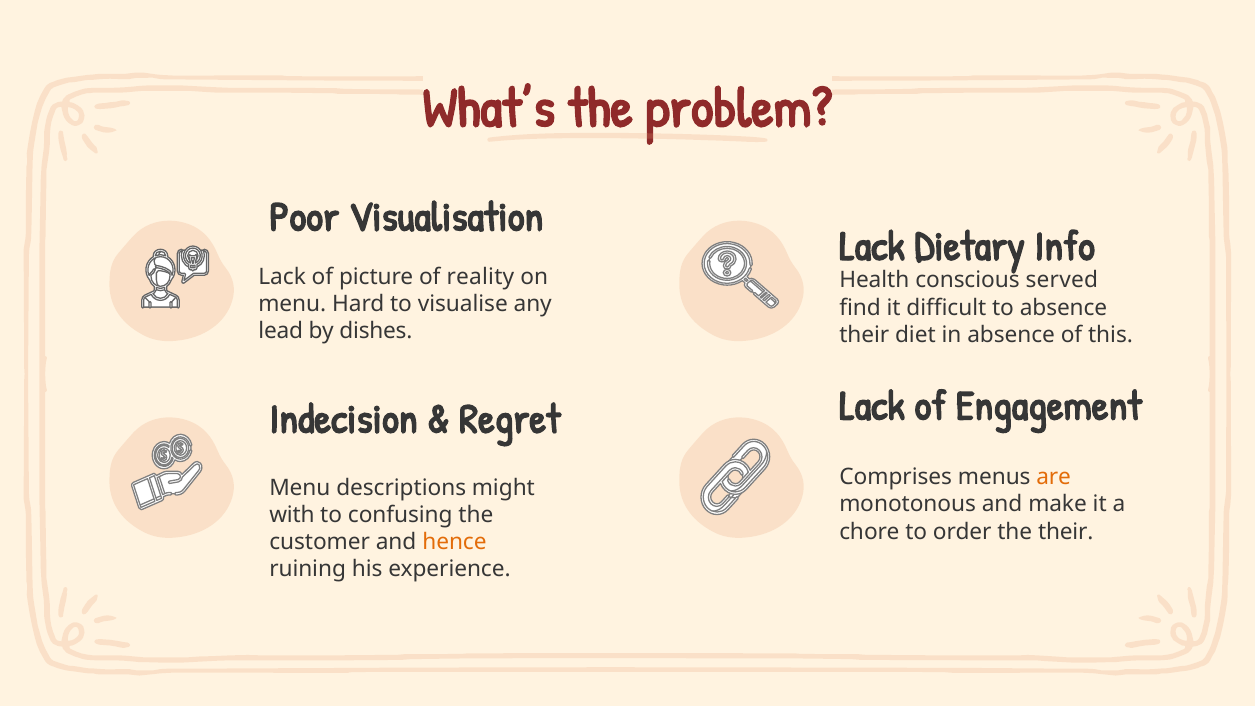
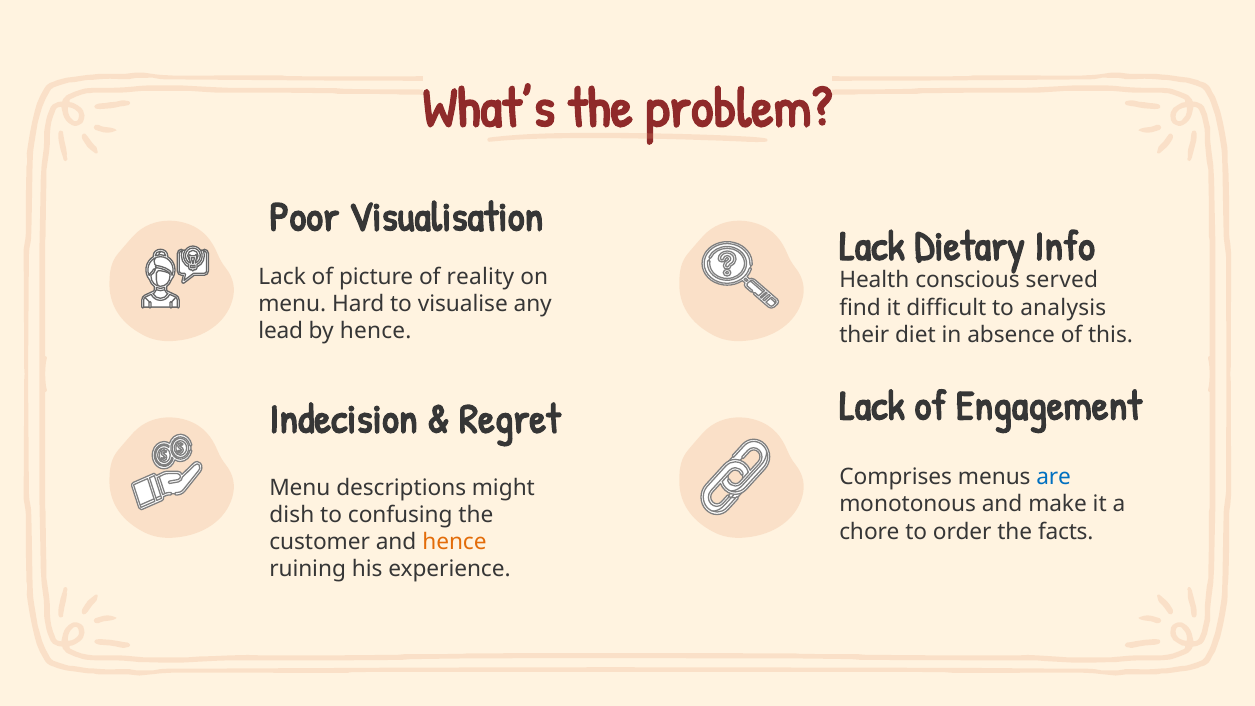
to absence: absence -> analysis (1063, 308)
by dishes: dishes -> hence (376, 331)
are colour: orange -> blue (1054, 477)
with: with -> dish (292, 515)
the their: their -> facts (1066, 532)
